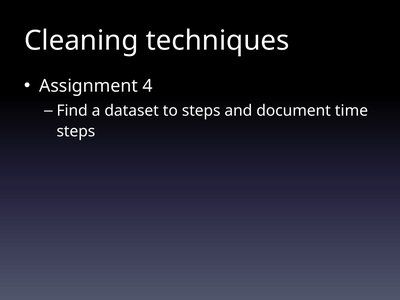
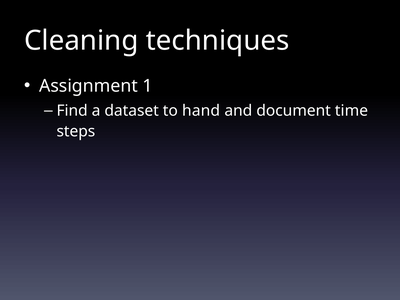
4: 4 -> 1 (148, 86)
to steps: steps -> hand (201, 111)
